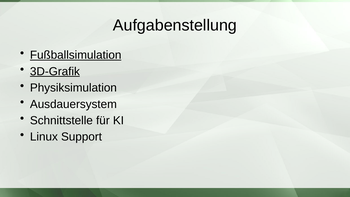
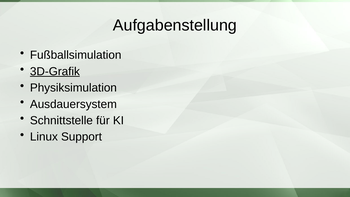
Fußballsimulation underline: present -> none (76, 55)
